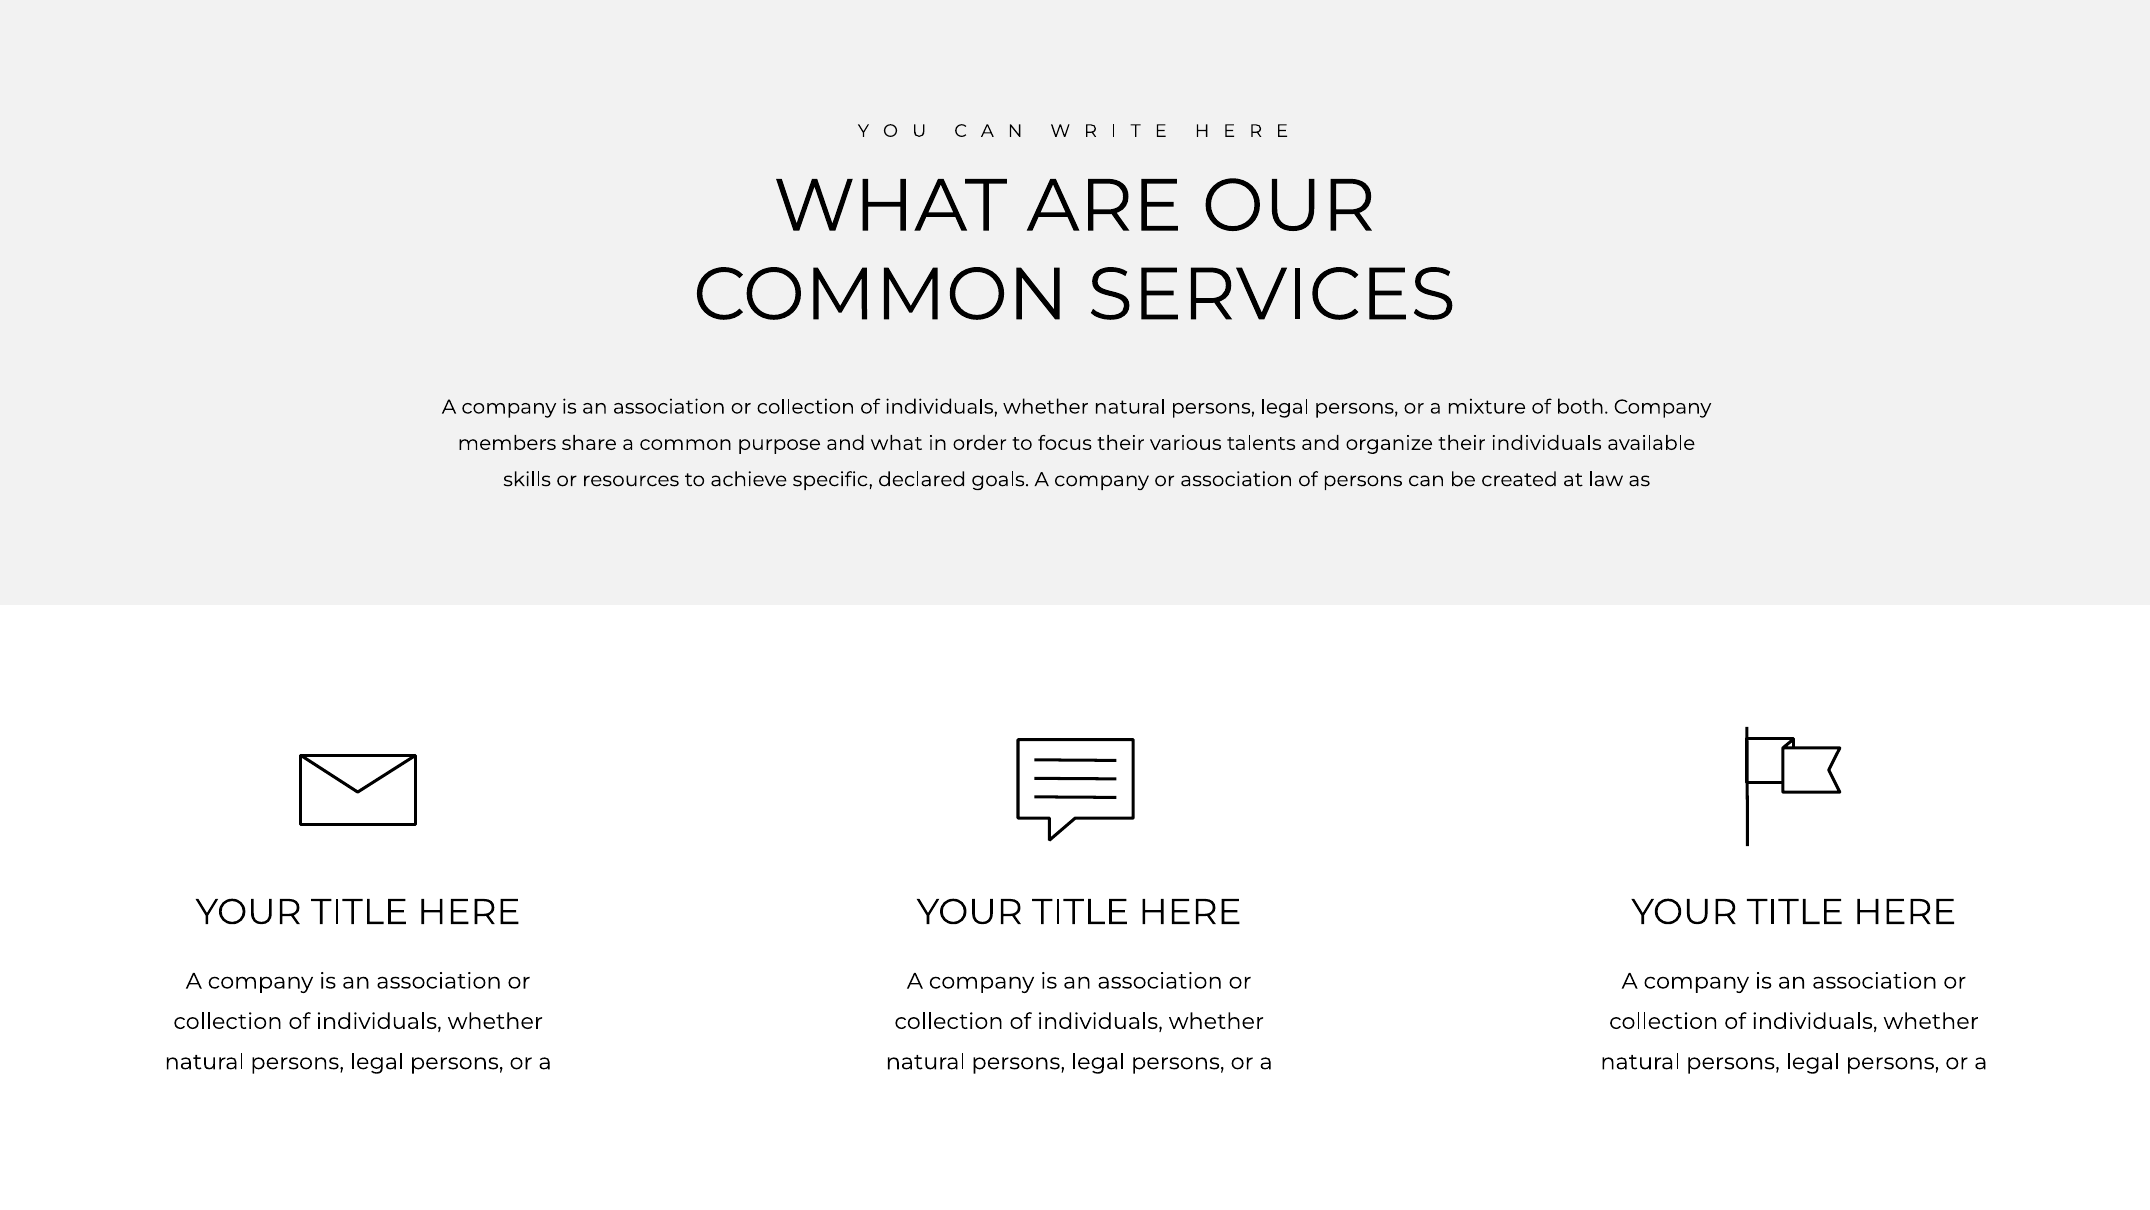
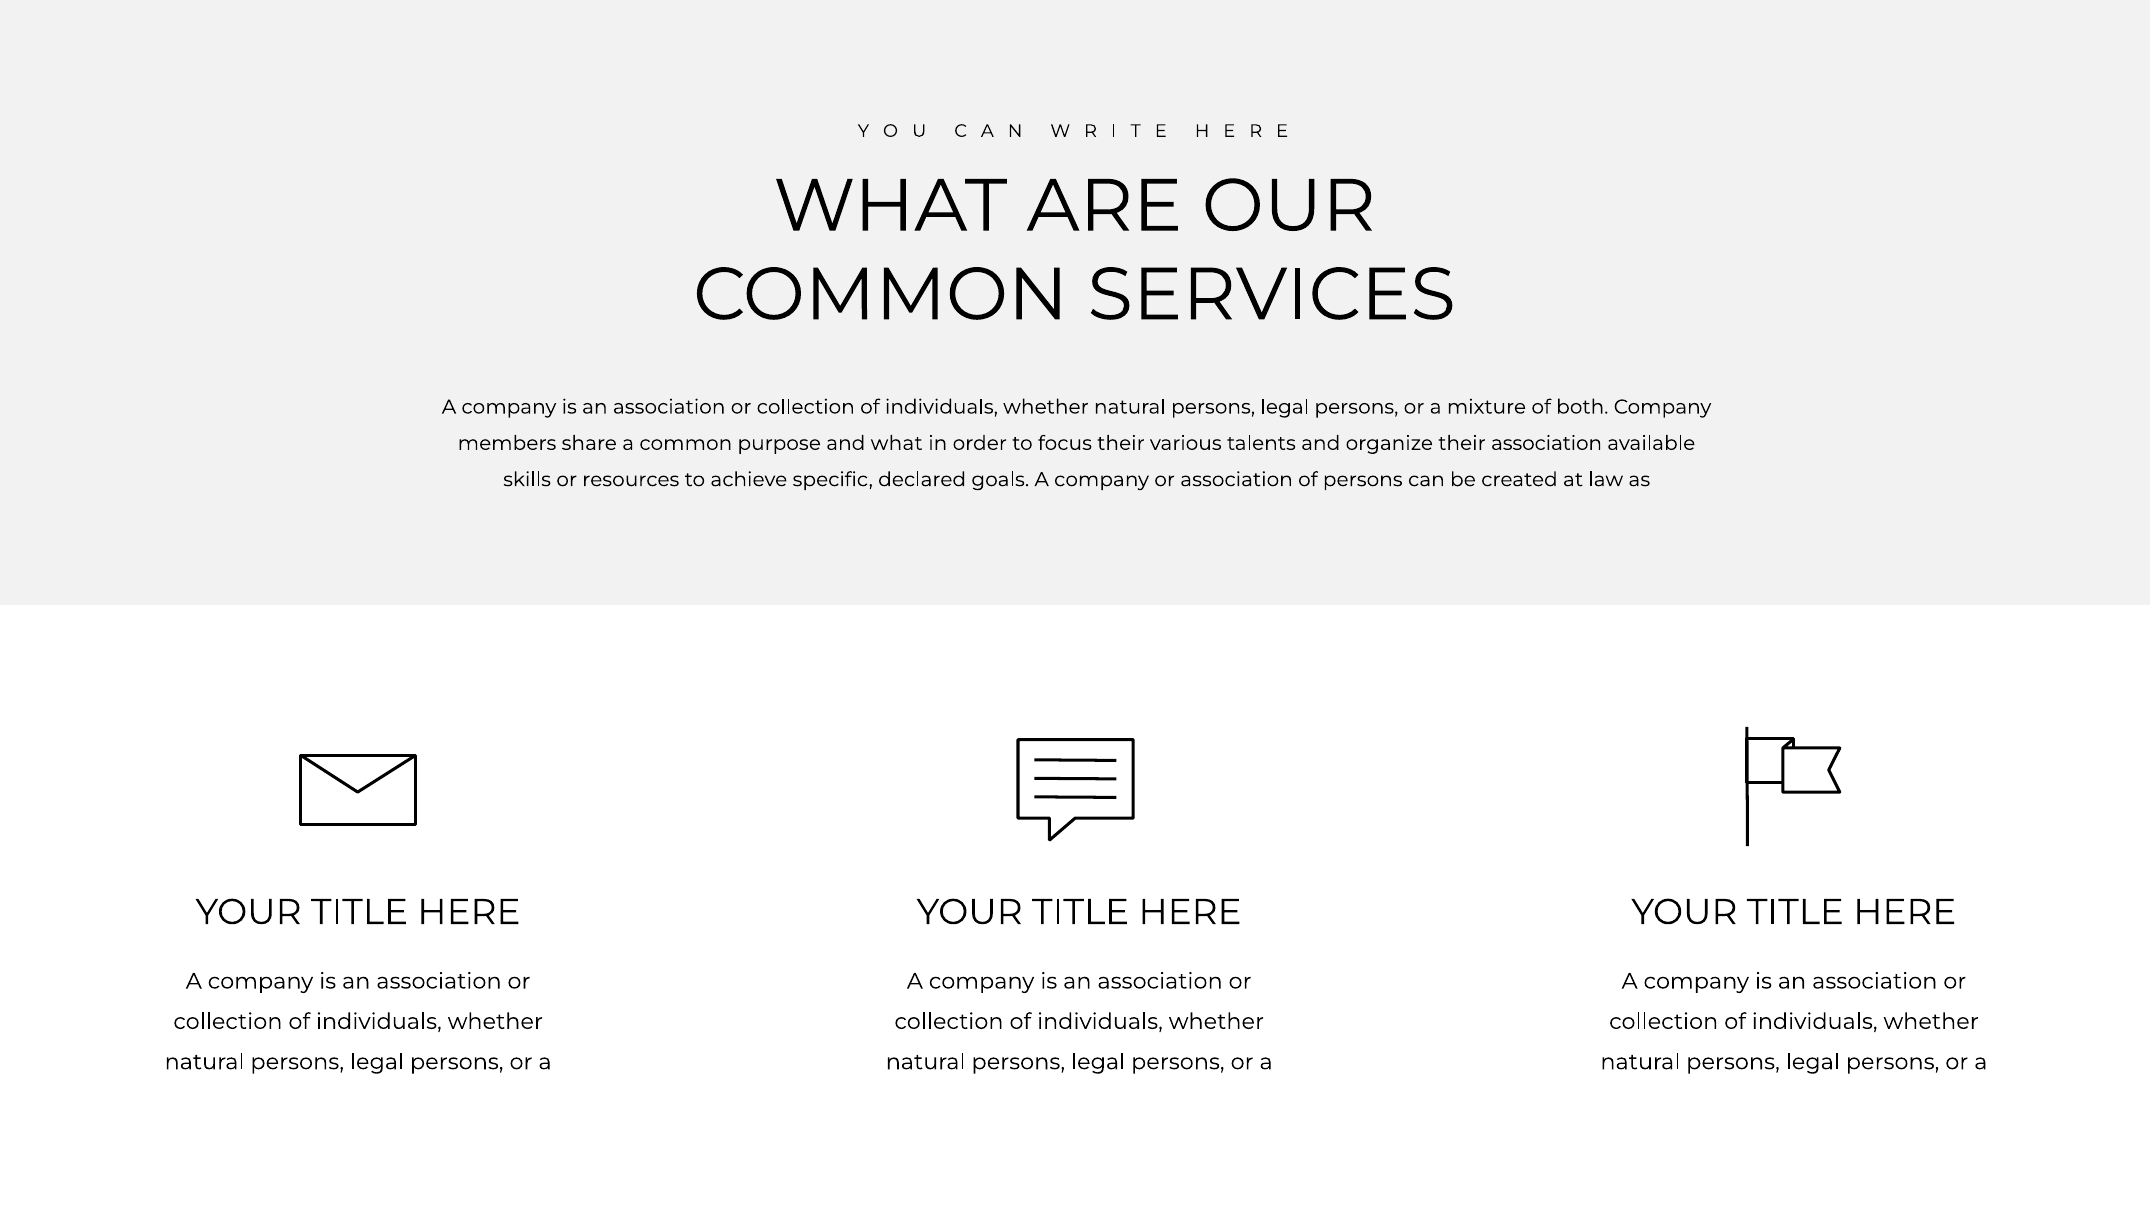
their individuals: individuals -> association (1547, 443)
